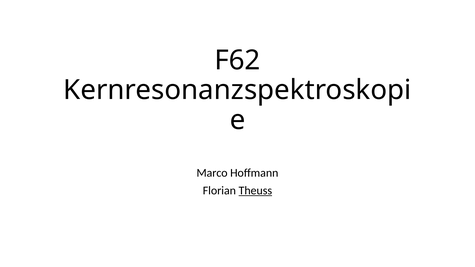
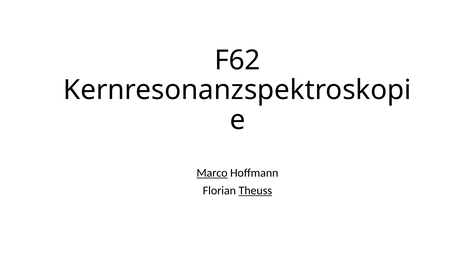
Marco underline: none -> present (212, 173)
